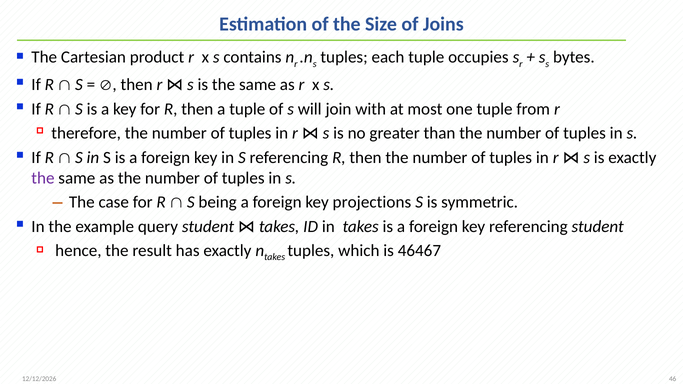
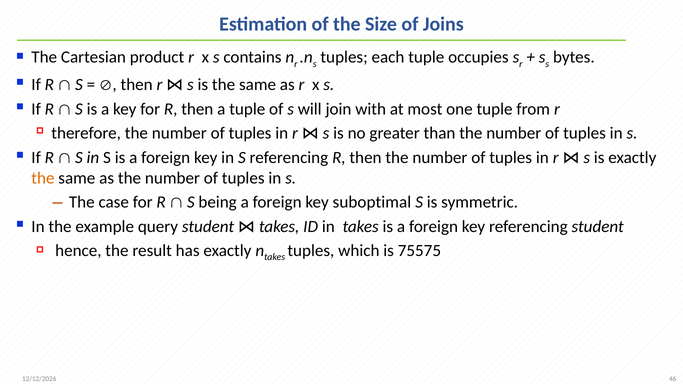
the colour: purple -> orange (43, 178)
projections: projections -> suboptimal (372, 202)
46467: 46467 -> 75575 (419, 251)
